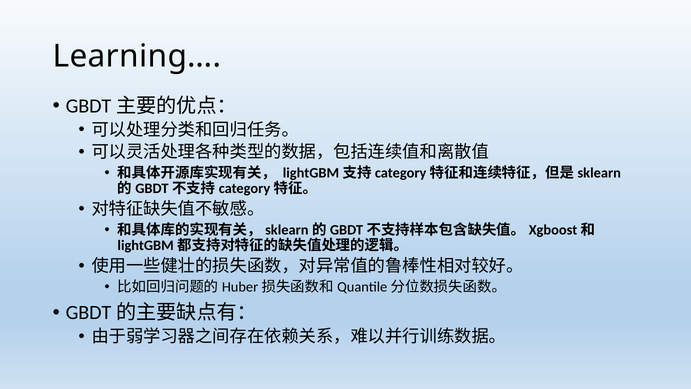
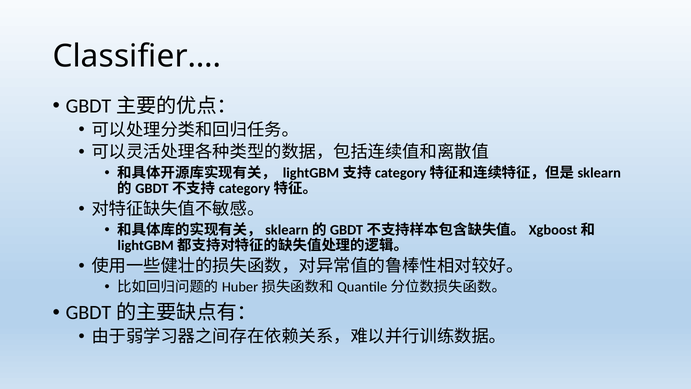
Learning…: Learning… -> Classifier… (137, 56)
